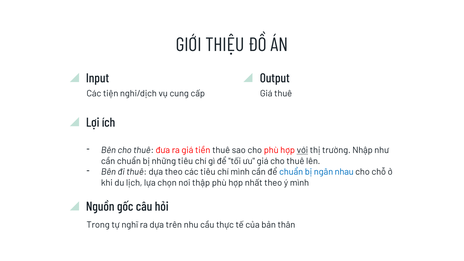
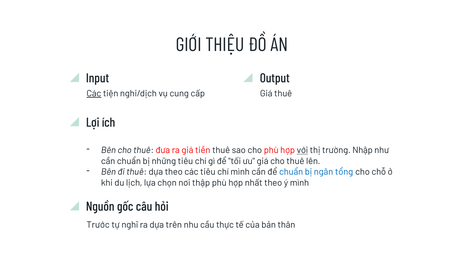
Các underline: none -> present (94, 93)
nhau: nhau -> tổng (344, 172)
Trong: Trong -> Trước (98, 225)
